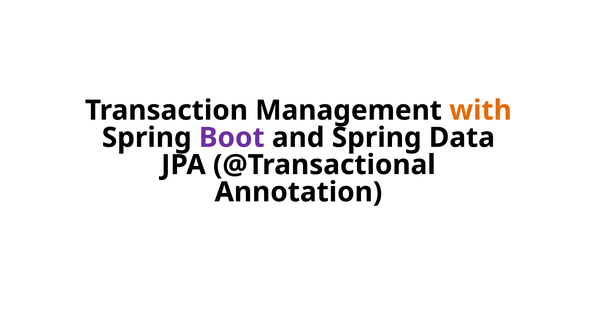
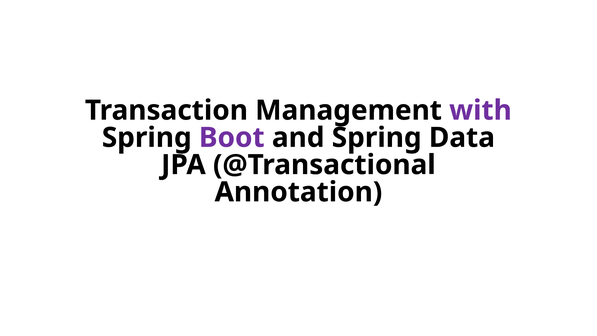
with colour: orange -> purple (480, 110)
